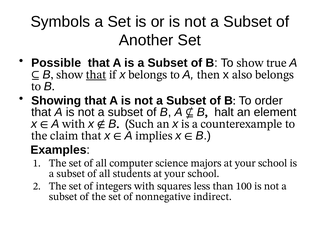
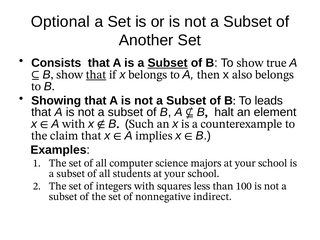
Symbols: Symbols -> Optional (60, 22)
Possible: Possible -> Consists (56, 63)
Subset underline: none -> present (168, 63)
order: order -> leads (269, 101)
